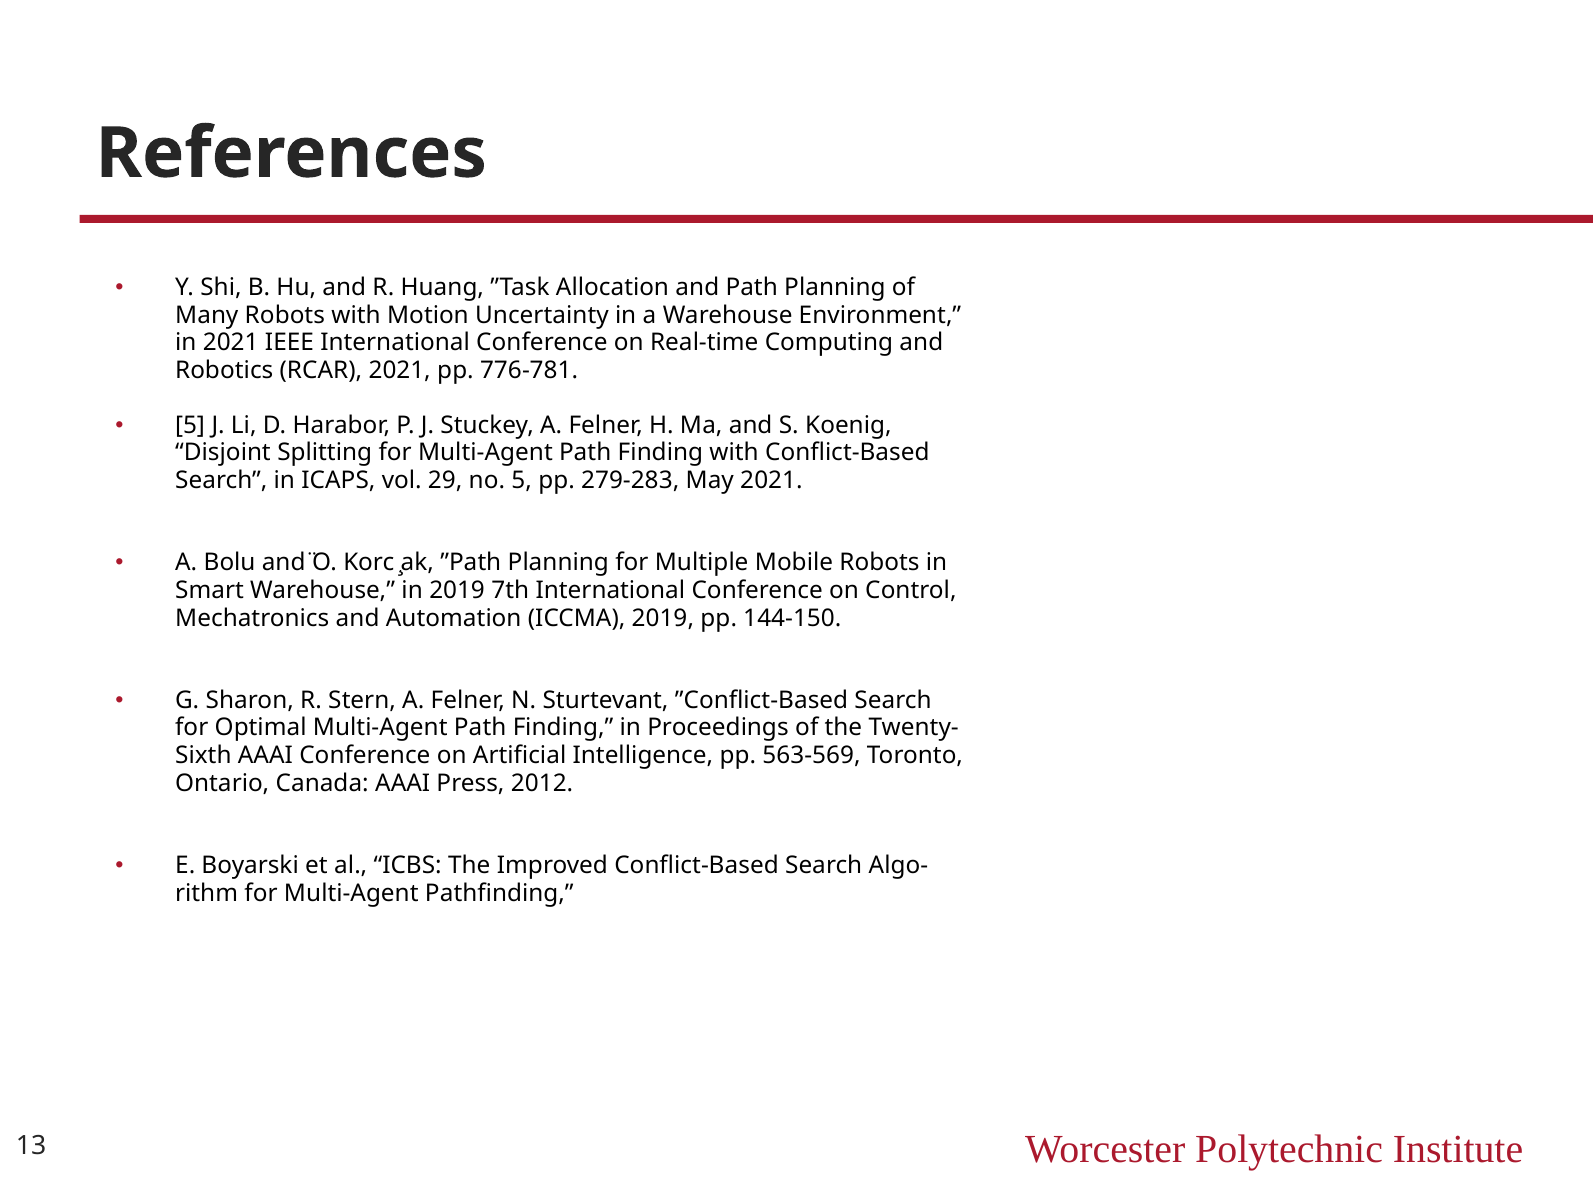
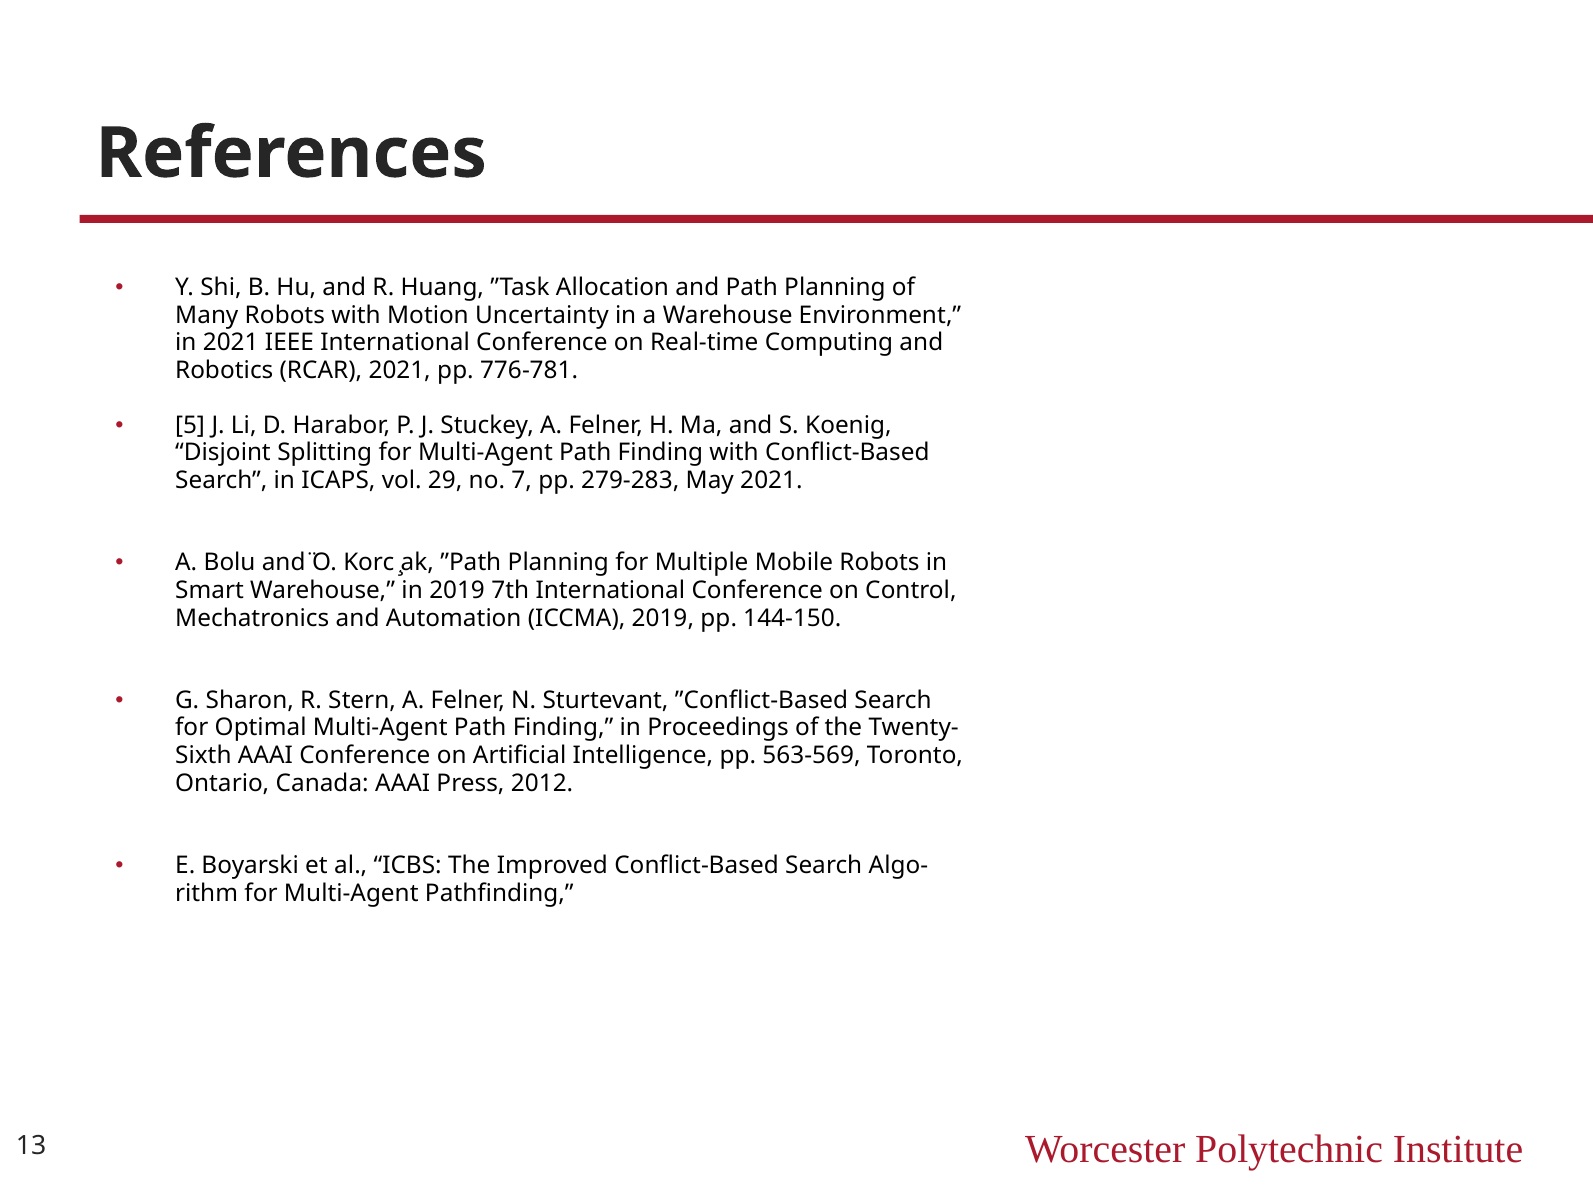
no 5: 5 -> 7 (522, 481)
